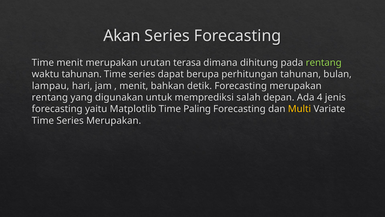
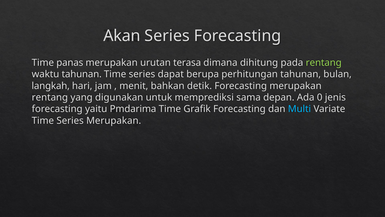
Time menit: menit -> panas (70, 63)
lampau: lampau -> langkah (51, 86)
salah: salah -> sama (249, 97)
4: 4 -> 0 (320, 97)
Matplotlib: Matplotlib -> Pmdarima (133, 109)
Paling: Paling -> Grafik (197, 109)
Multi colour: yellow -> light blue (299, 109)
